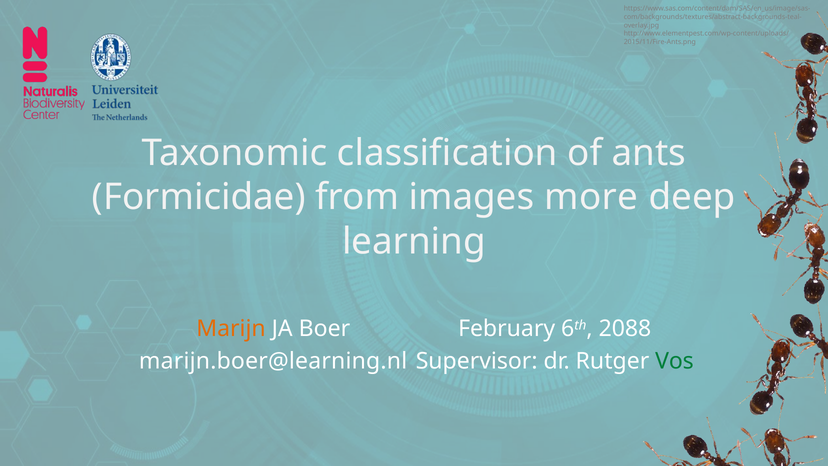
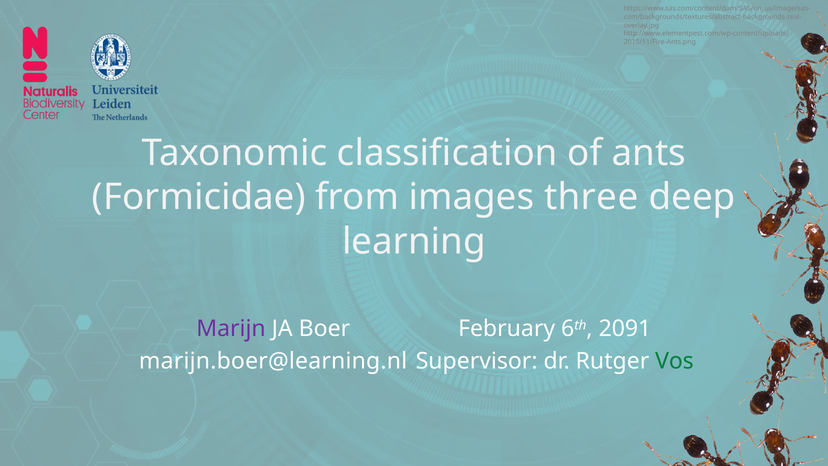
more: more -> three (591, 197)
Marijn colour: orange -> purple (231, 329)
2088: 2088 -> 2091 (625, 329)
